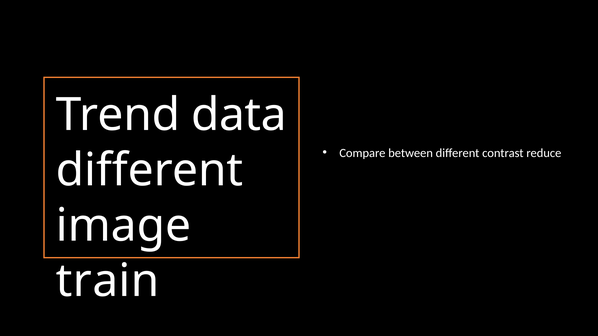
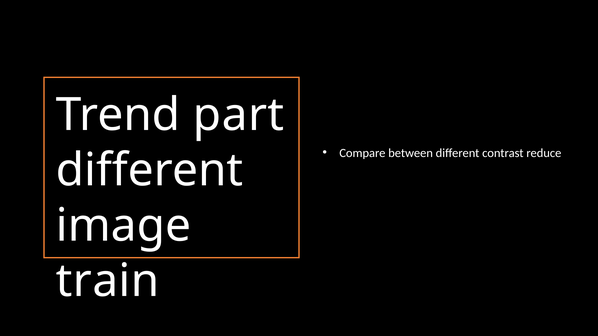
data: data -> part (239, 115)
